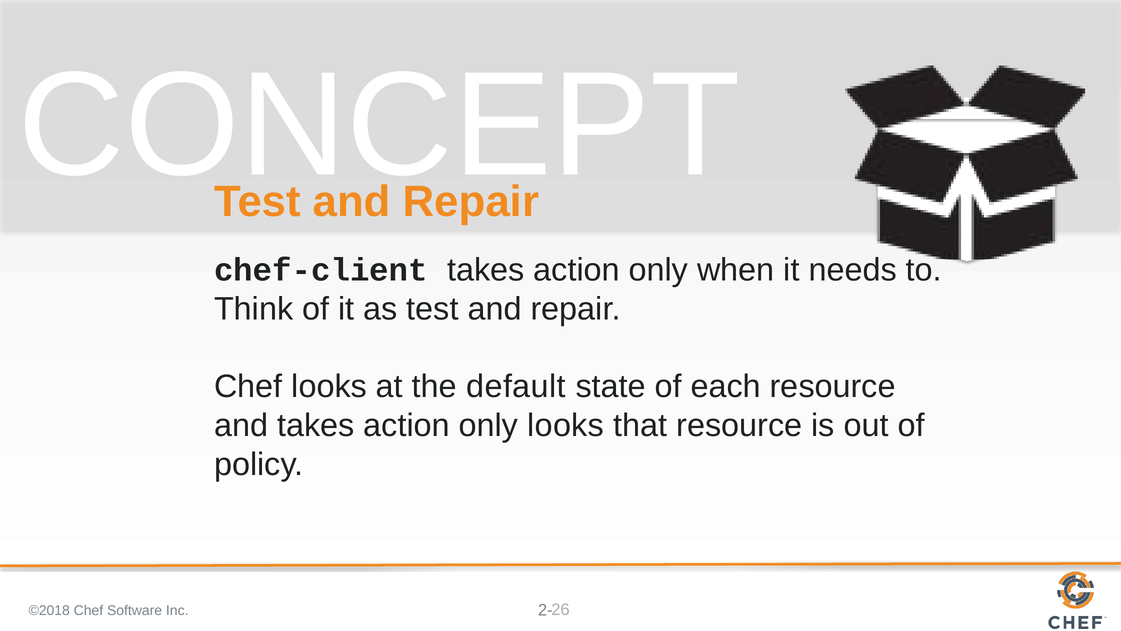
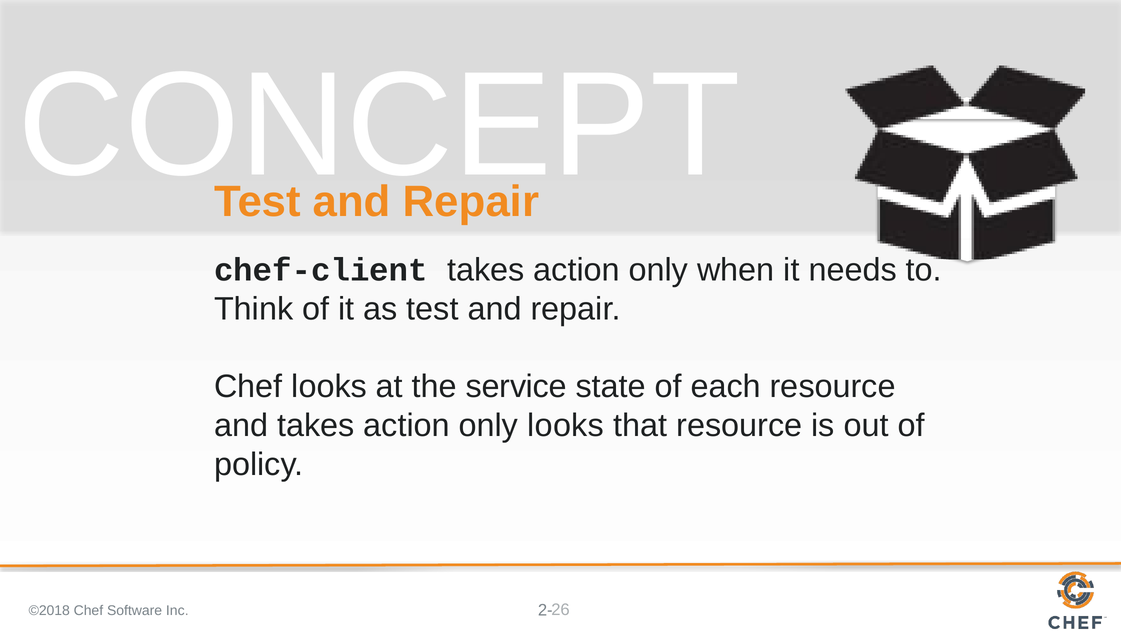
default: default -> service (516, 386)
